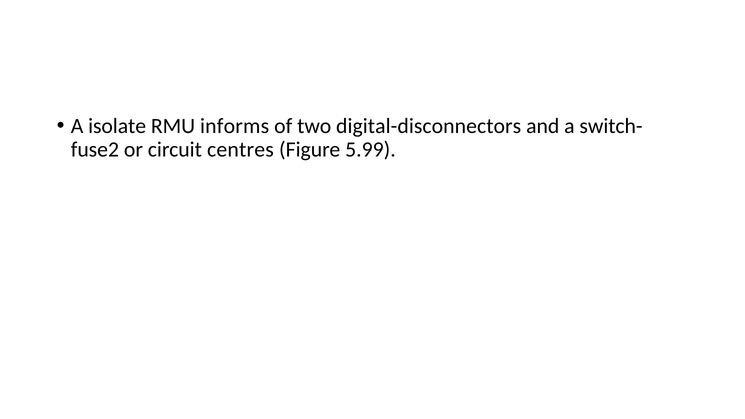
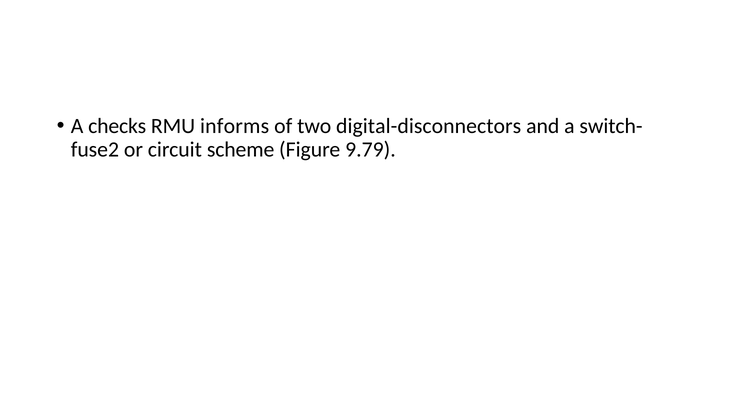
isolate: isolate -> checks (117, 126)
centres: centres -> scheme (241, 149)
5.99: 5.99 -> 9.79 (370, 149)
